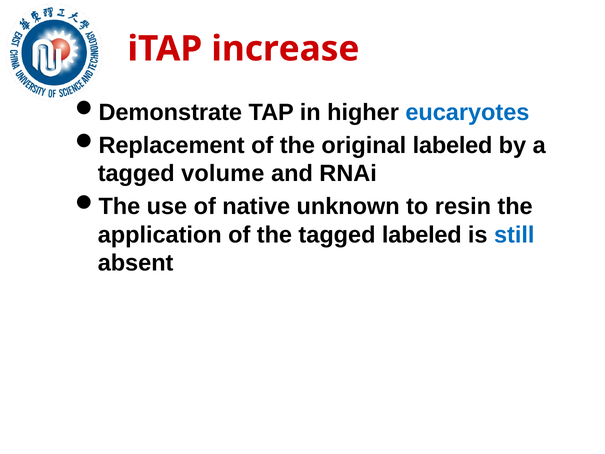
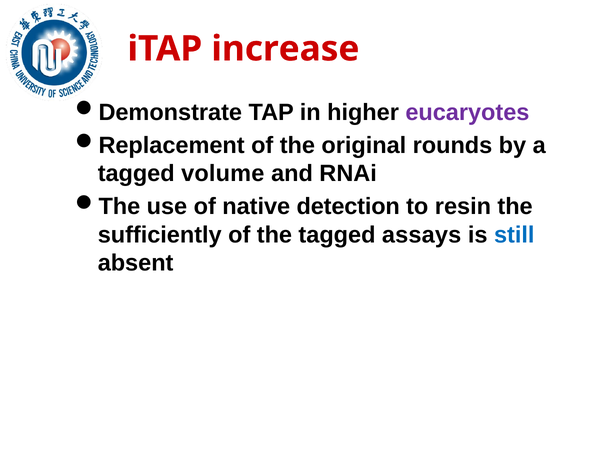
eucaryotes colour: blue -> purple (467, 112)
original labeled: labeled -> rounds (452, 145)
unknown: unknown -> detection (348, 206)
application: application -> sufficiently (160, 235)
tagged labeled: labeled -> assays (422, 235)
